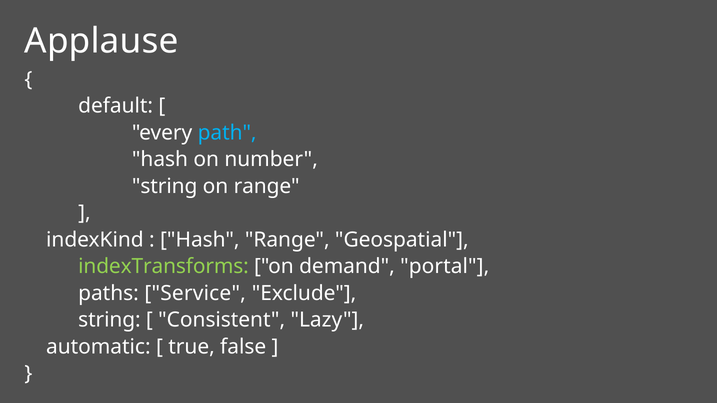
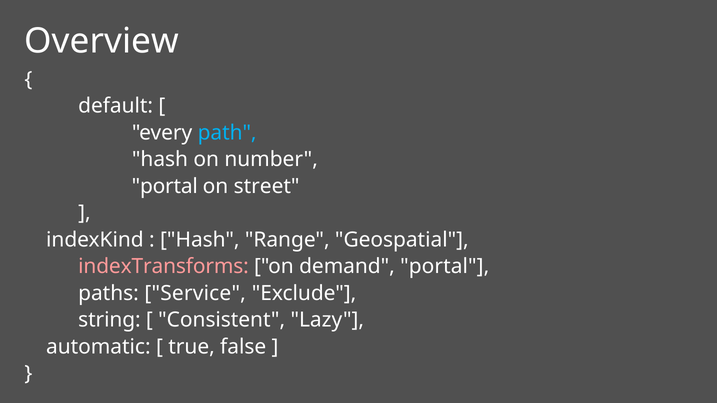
Applause: Applause -> Overview (102, 41)
string: string -> portal (165, 186)
on range: range -> street (267, 186)
indexTransforms colour: light green -> pink (164, 267)
